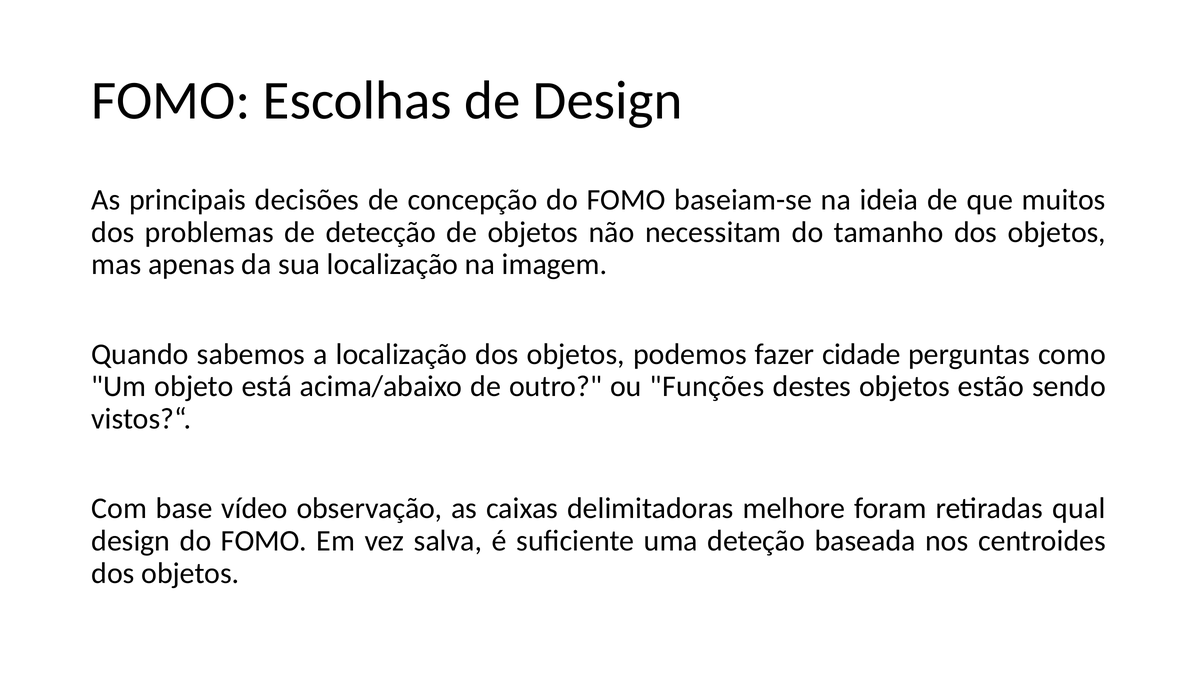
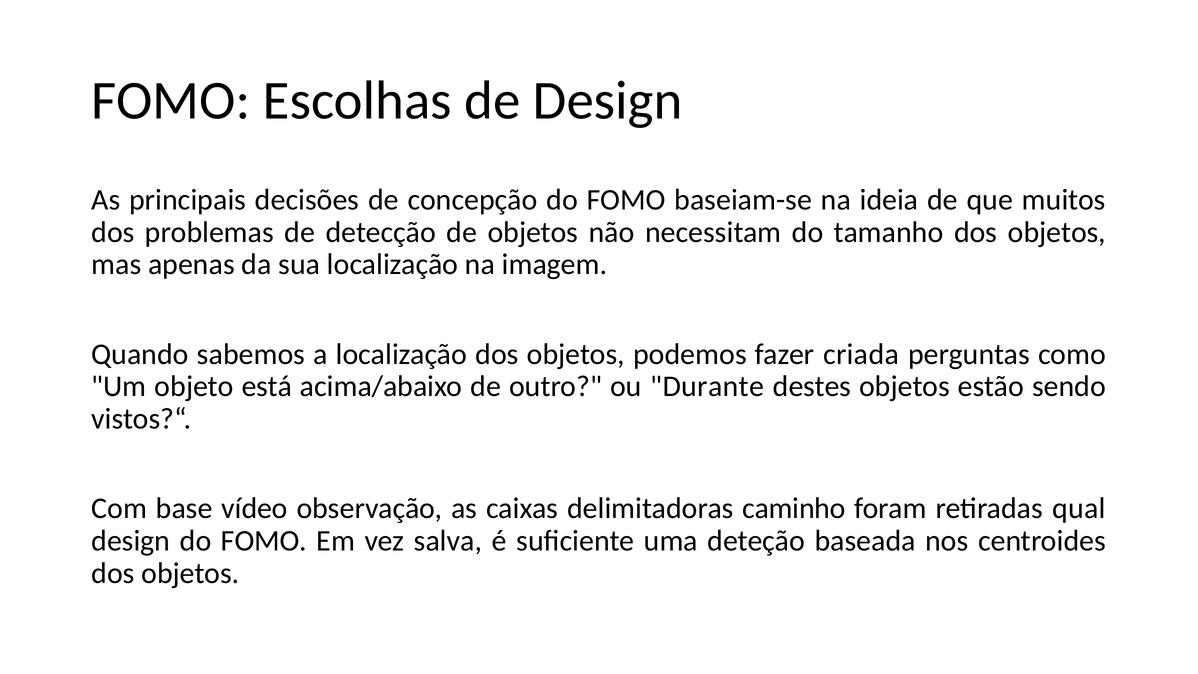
cidade: cidade -> criada (861, 354)
Funções: Funções -> Durante (707, 387)
melhore: melhore -> caminho (794, 508)
